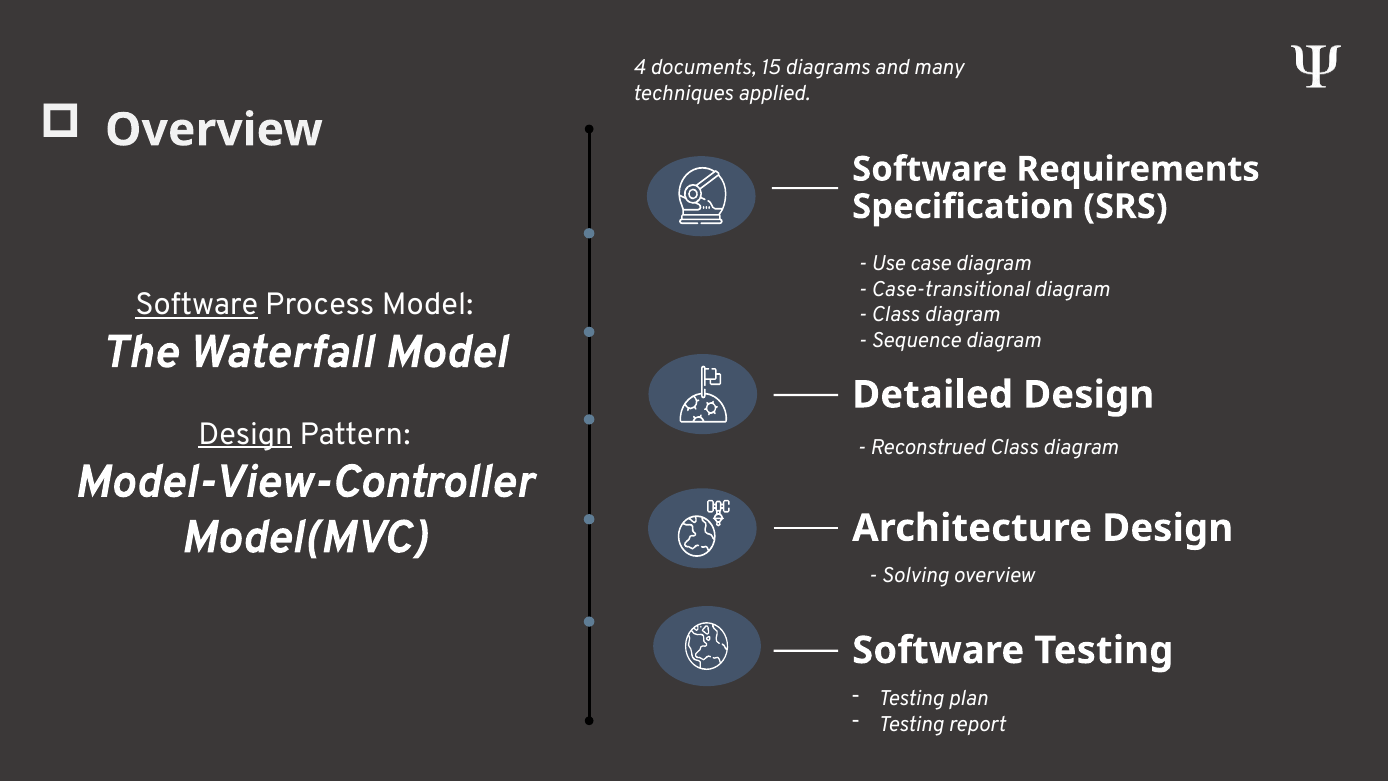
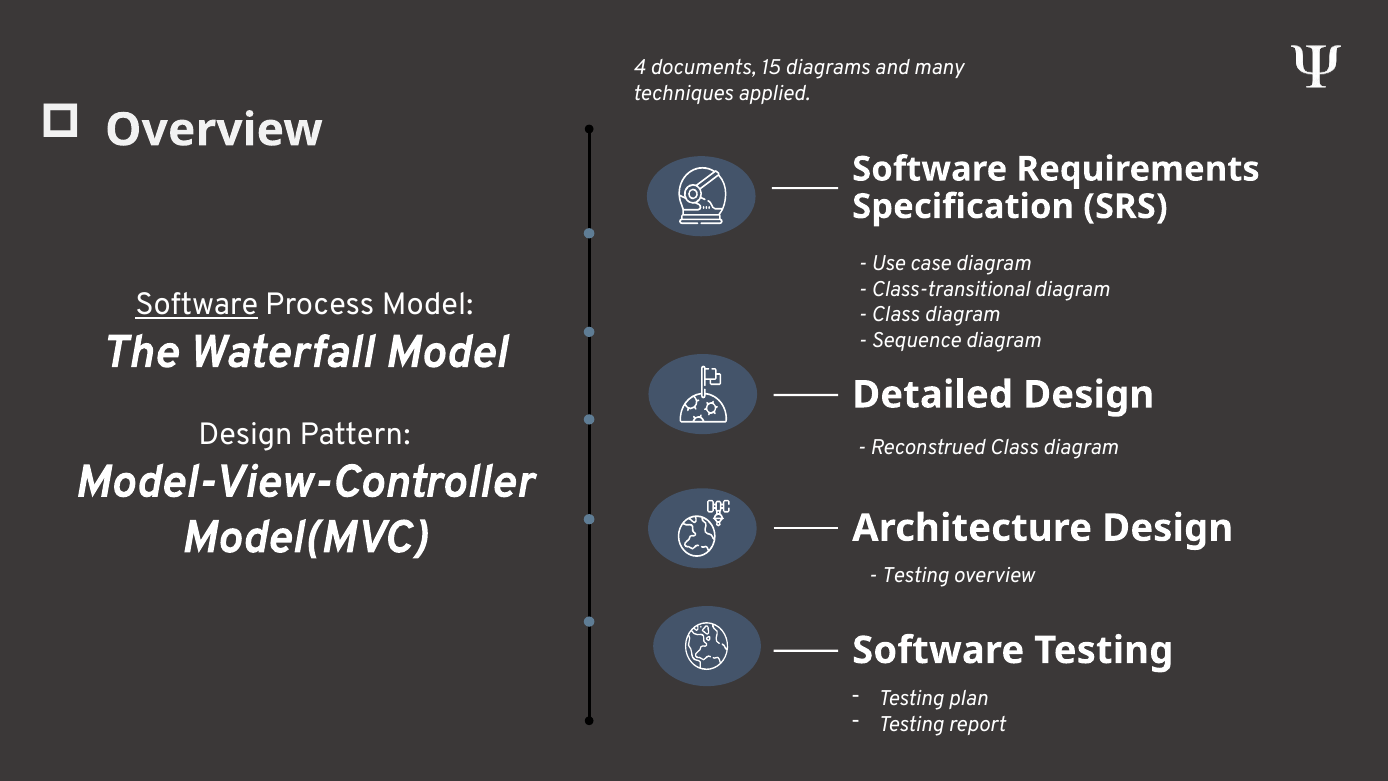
Case-transitional: Case-transitional -> Class-transitional (951, 289)
Design underline: present -> none (245, 434)
Solving: Solving -> Testing (915, 576)
